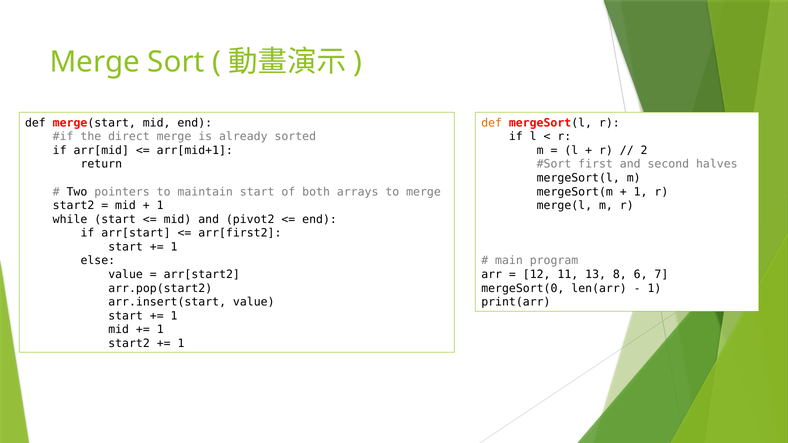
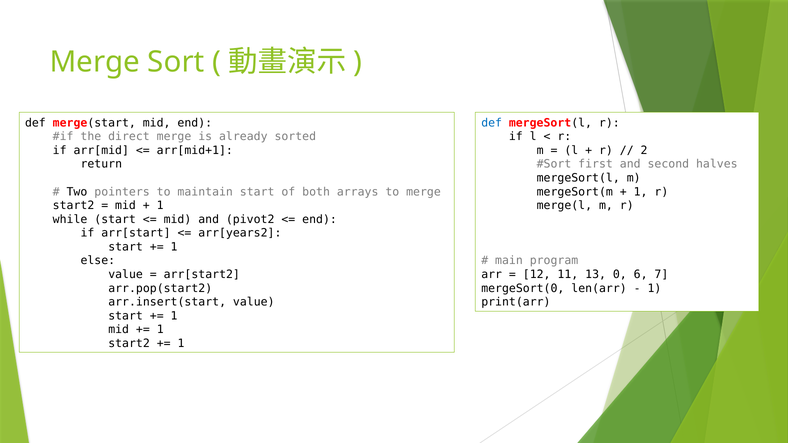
def colour: orange -> blue (492, 123)
arr[first2: arr[first2 -> arr[years2 (240, 233)
8: 8 -> 0 (620, 275)
